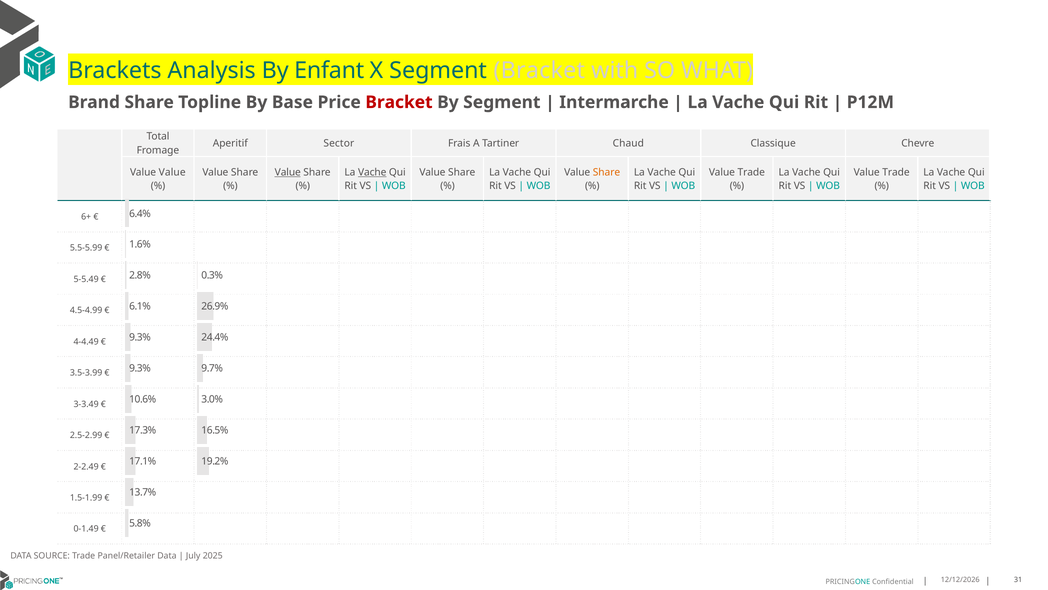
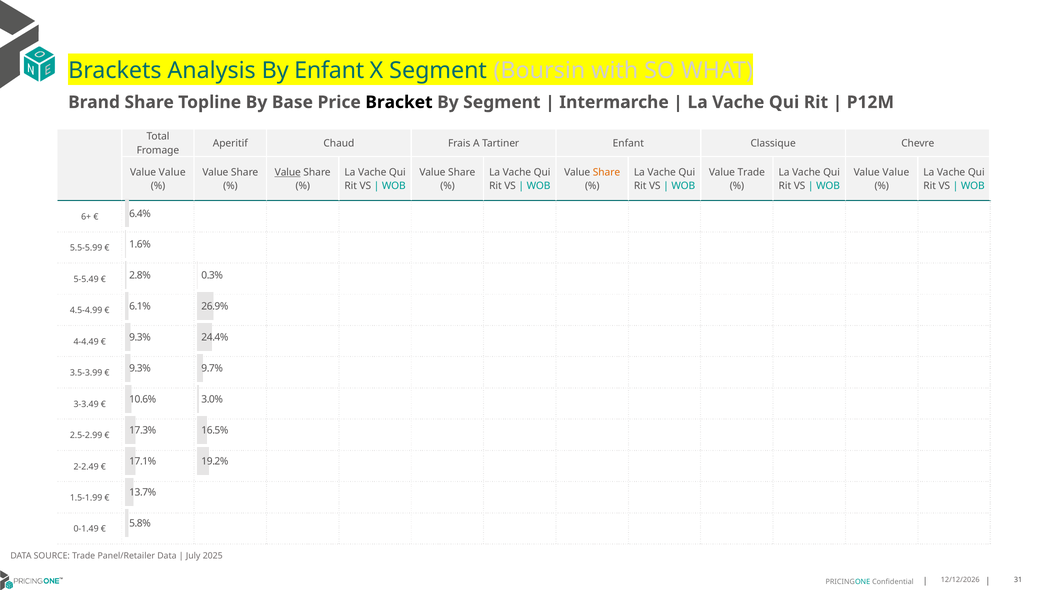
Segment Bracket: Bracket -> Boursin (539, 70)
Bracket colour: red -> black (399, 102)
Sector: Sector -> Chaud (339, 143)
Tartiner Chaud: Chaud -> Enfant (628, 143)
Vache underline: present -> none (372, 172)
Trade: Trade -> Value (896, 172)
